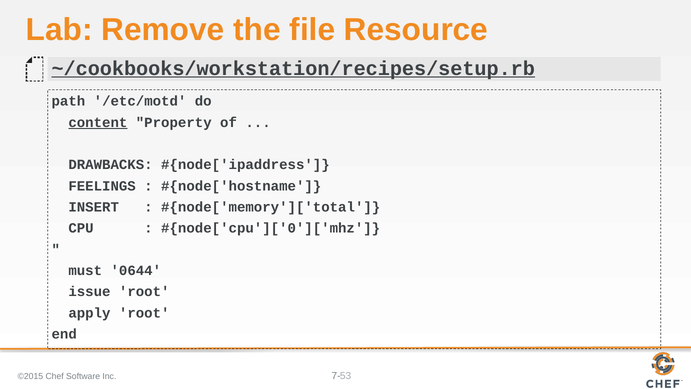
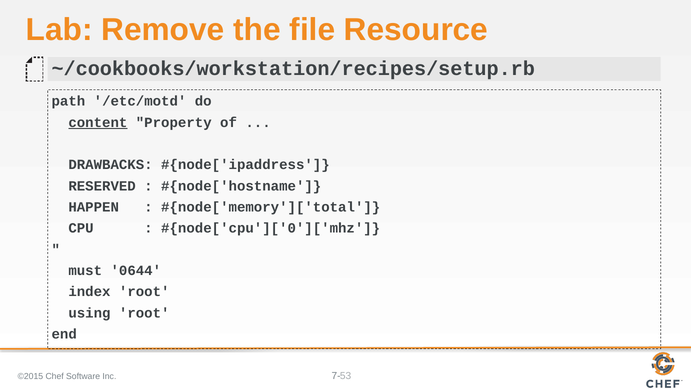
~/cookbooks/workstation/recipes/setup.rb underline: present -> none (293, 68)
FEELINGS: FEELINGS -> RESERVED (102, 186)
INSERT: INSERT -> HAPPEN (94, 207)
issue: issue -> index (89, 292)
apply: apply -> using (89, 313)
